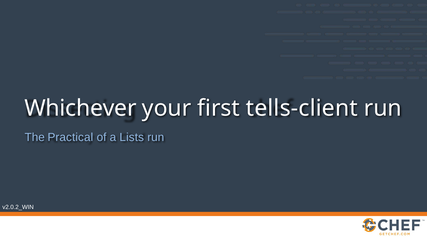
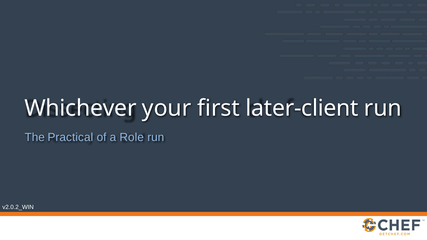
tells-client: tells-client -> later-client (302, 108)
Lists: Lists -> Role (132, 138)
